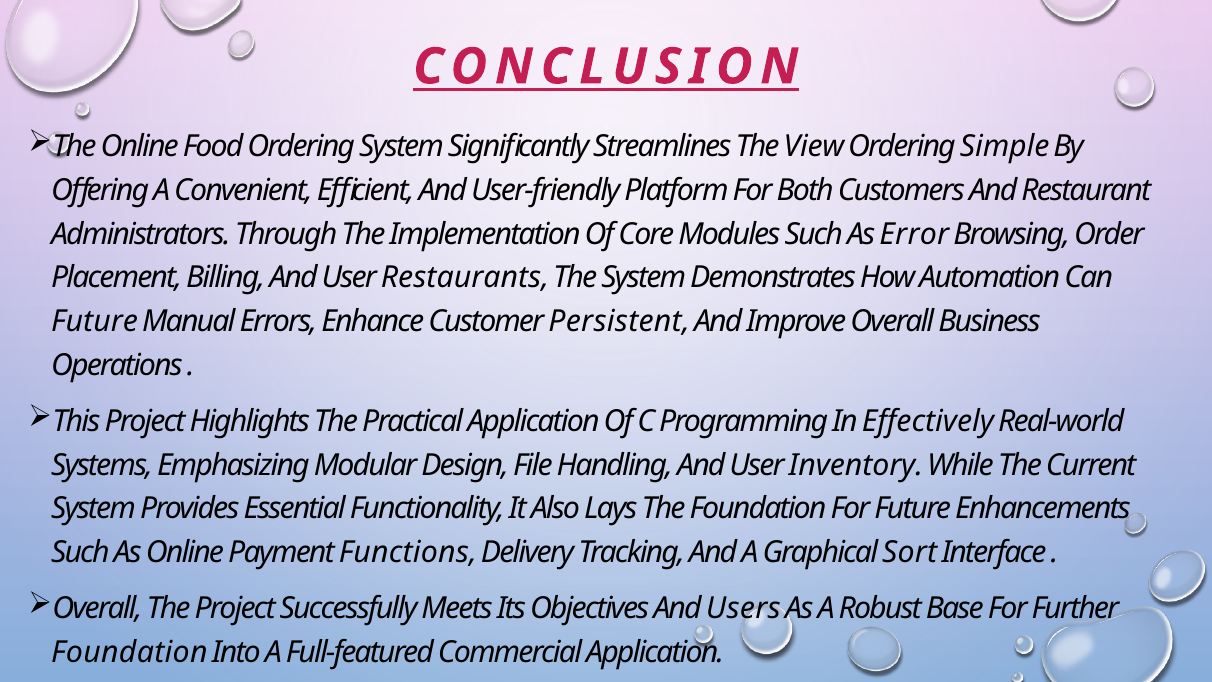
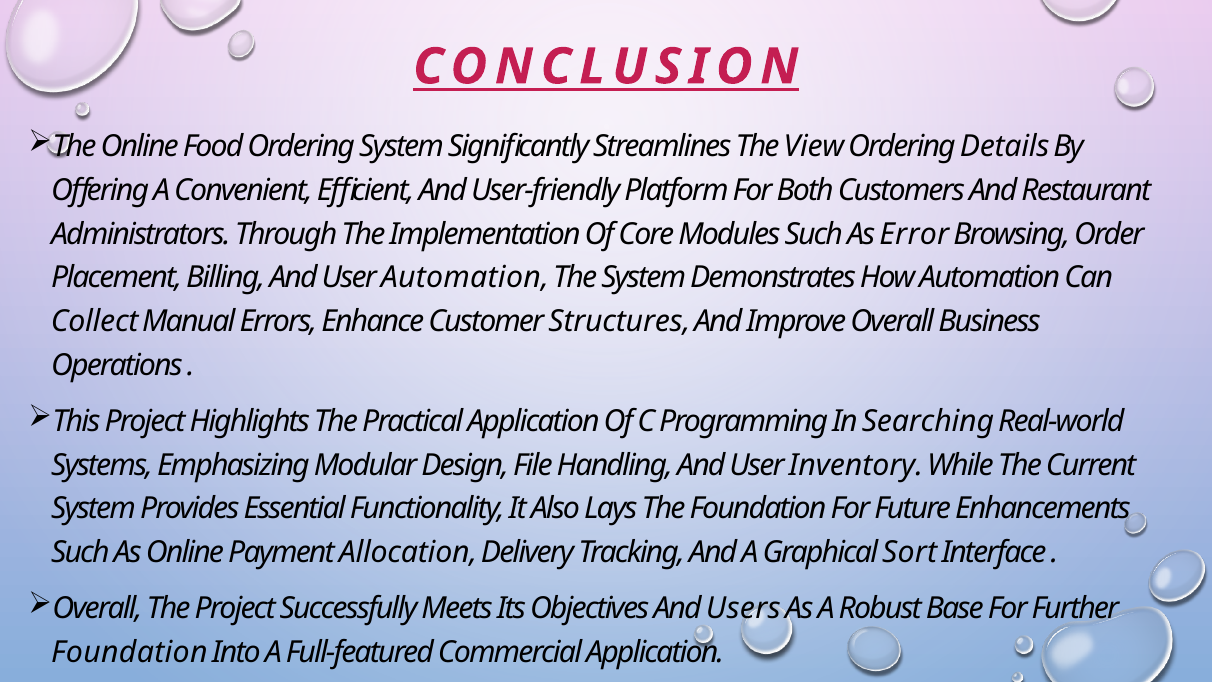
Simple: Simple -> Details (1005, 147)
User Restaurants: Restaurants -> Automation (465, 278)
Future: Future -> Collect (95, 321)
Persistent: Persistent -> Structures (619, 321)
Effectively: Effectively -> Searching (928, 421)
Functions: Functions -> Allocation (408, 552)
